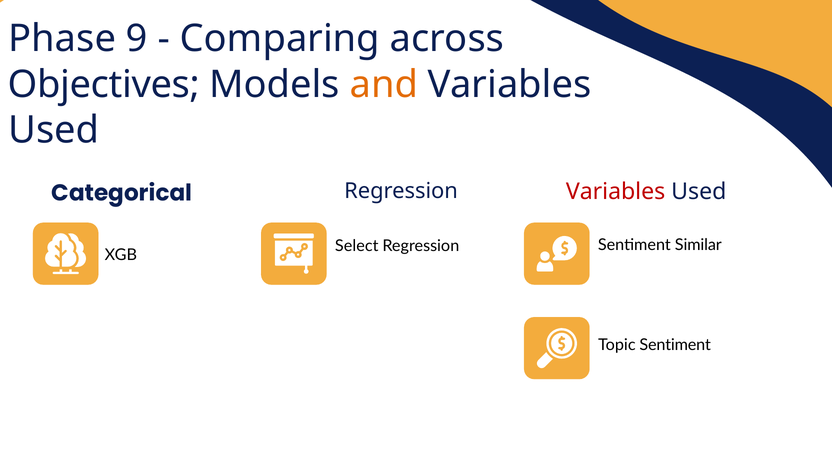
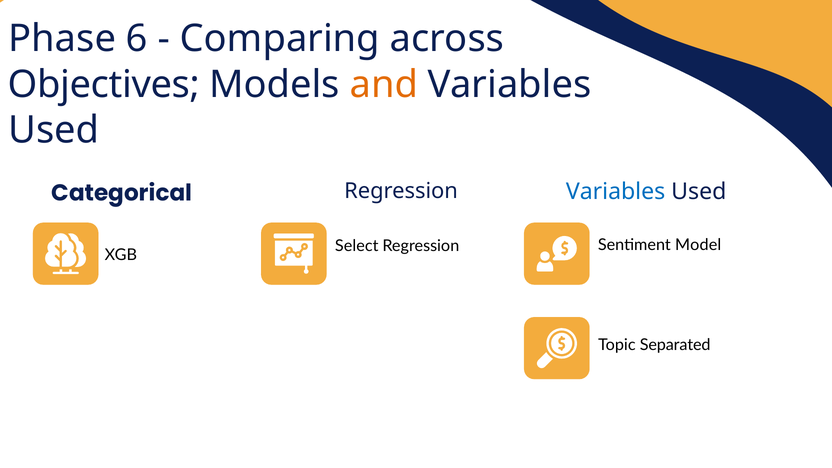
9: 9 -> 6 (137, 39)
Variables colour: red -> blue (616, 192)
Similar: Similar -> Model (698, 245)
Topic Sentiment: Sentiment -> Separated (675, 345)
